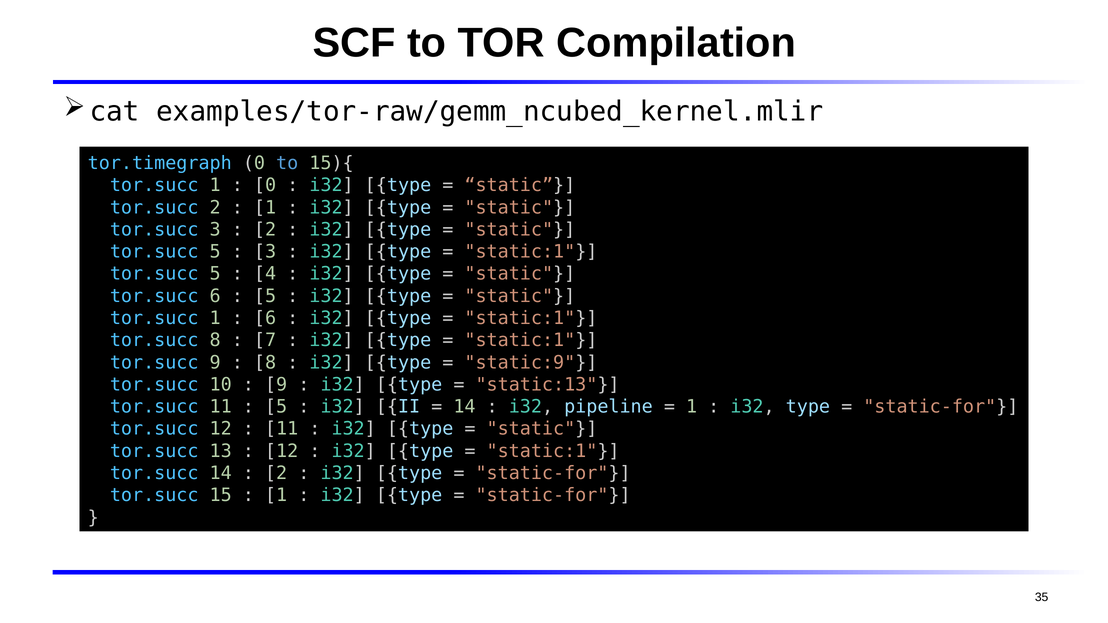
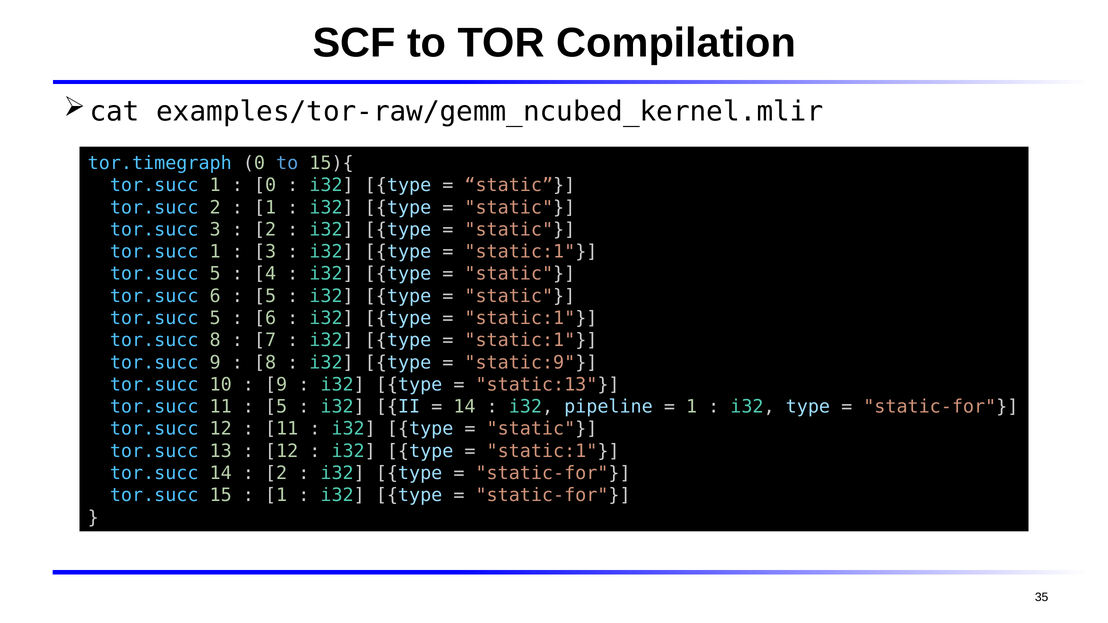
5: 5 -> 1 (215, 252)
1: 1 -> 5 (215, 318)
